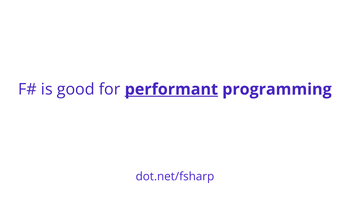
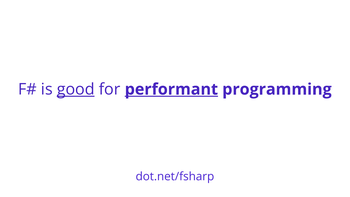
good underline: none -> present (76, 89)
